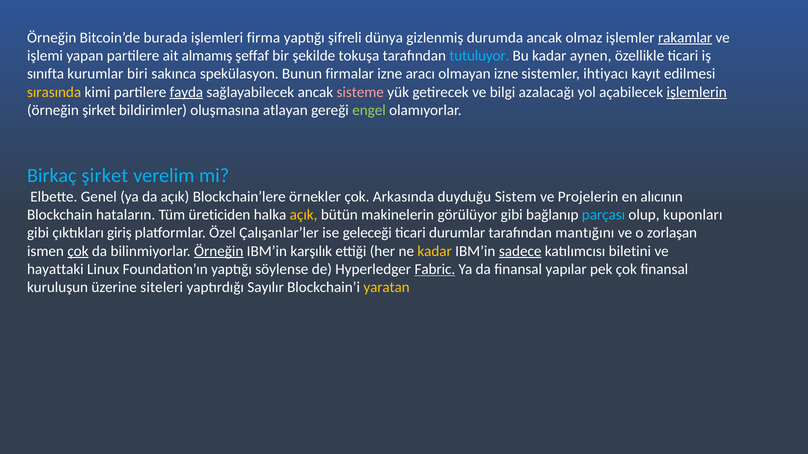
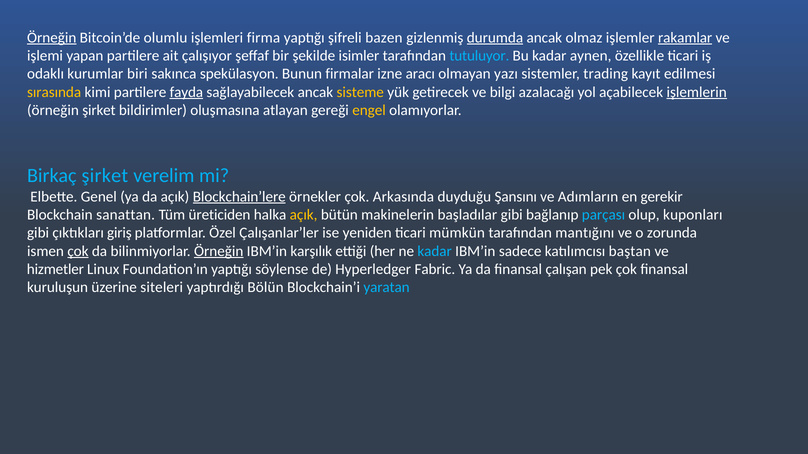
Örneğin underline: none -> present (52, 38)
burada: burada -> olumlu (165, 38)
dünya: dünya -> bazen (384, 38)
durumda underline: none -> present (495, 38)
almamış: almamış -> çalışıyor (207, 56)
tokuşa: tokuşa -> isimler (359, 56)
sınıfta: sınıfta -> odaklı (46, 74)
olmayan izne: izne -> yazı (506, 74)
ihtiyacı: ihtiyacı -> trading (606, 74)
sisteme colour: pink -> yellow (360, 92)
engel colour: light green -> yellow (369, 110)
Blockchain’lere underline: none -> present (239, 197)
Sistem: Sistem -> Şansını (516, 197)
Projelerin: Projelerin -> Adımların (588, 197)
alıcının: alıcının -> gerekir (662, 197)
hataların: hataların -> sanattan (126, 215)
görülüyor: görülüyor -> başladılar (467, 215)
geleceği: geleceği -> yeniden (367, 233)
durumlar: durumlar -> mümkün (457, 233)
zorlaşan: zorlaşan -> zorunda (672, 233)
kadar colour: yellow -> light blue (435, 251)
sadece underline: present -> none (520, 251)
biletini: biletini -> baştan (630, 251)
hayattaki: hayattaki -> hizmetler (55, 270)
Fabric underline: present -> none (435, 270)
yapılar: yapılar -> çalışan (566, 270)
Sayılır: Sayılır -> Bölün (266, 288)
yaratan colour: yellow -> light blue (387, 288)
